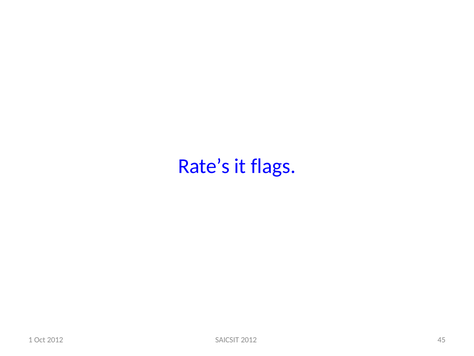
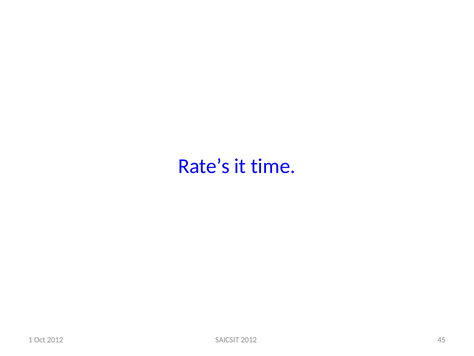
flags: flags -> time (273, 166)
